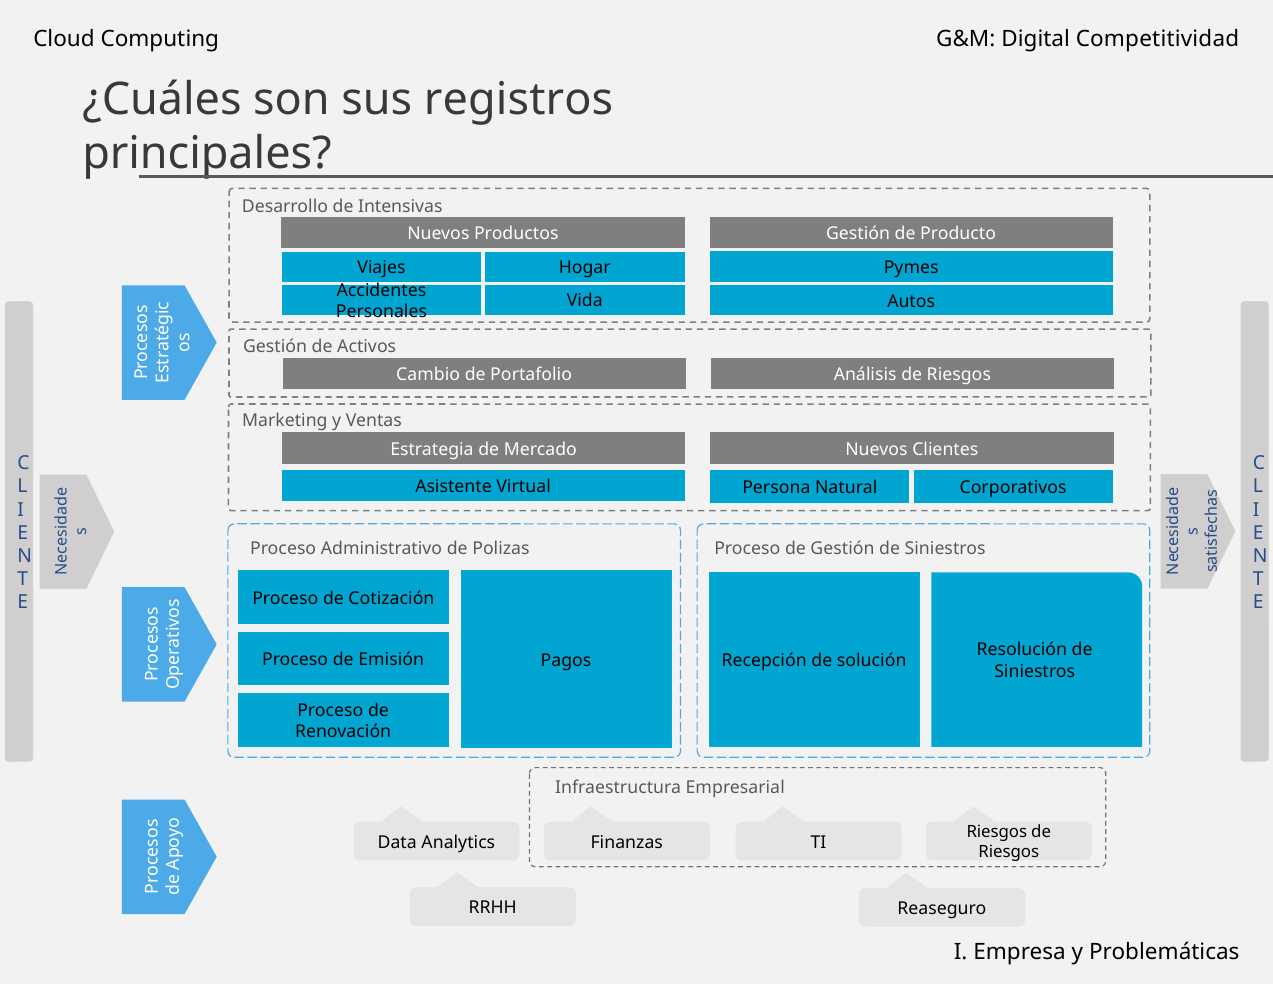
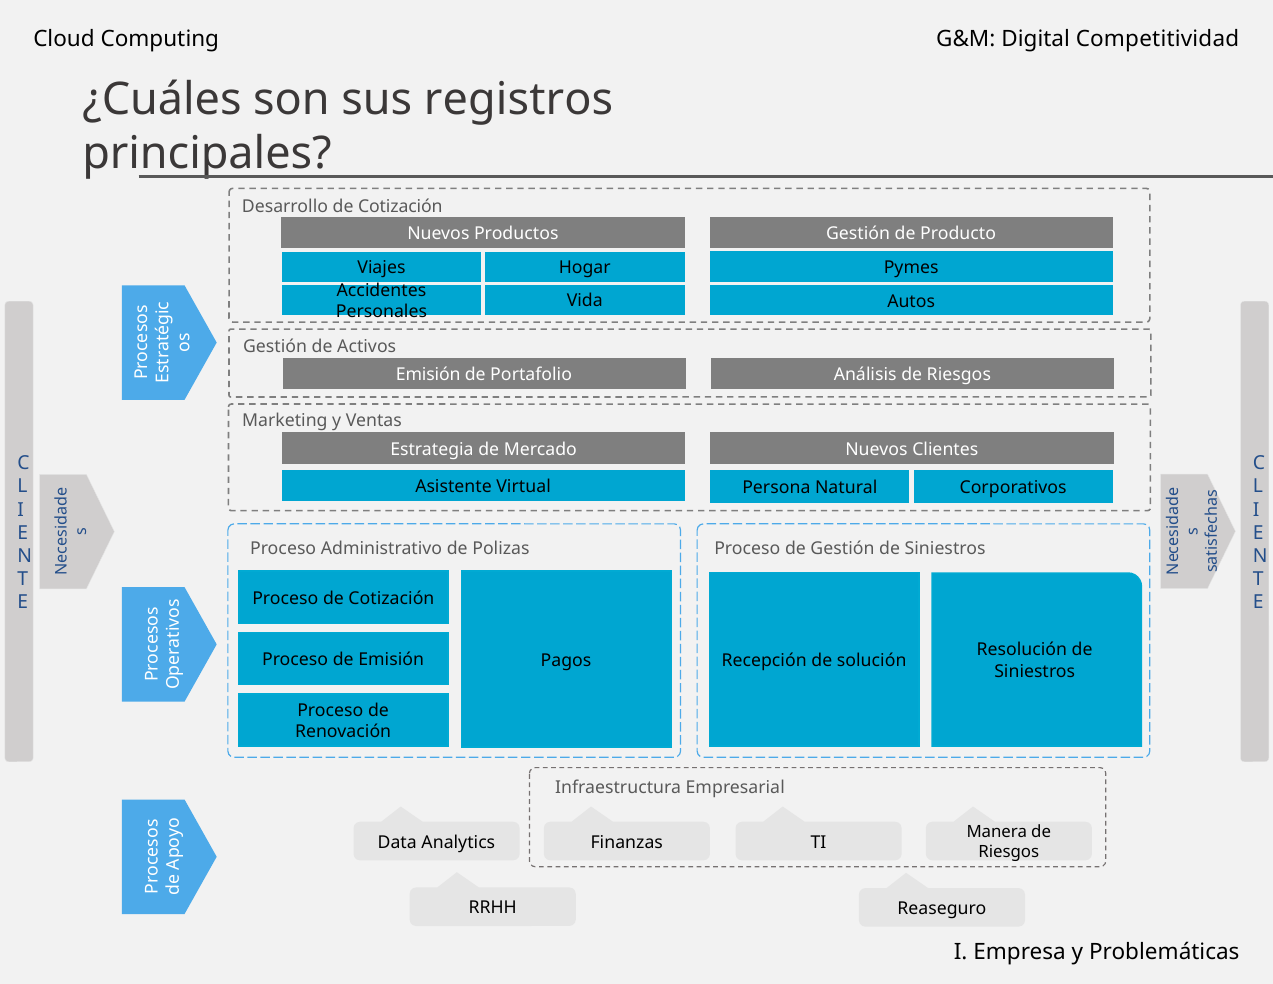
Desarrollo de Intensivas: Intensivas -> Cotización (400, 206)
Cambio: Cambio -> Emisión (428, 375)
Riesgos: Riesgos -> Manera (997, 832)
